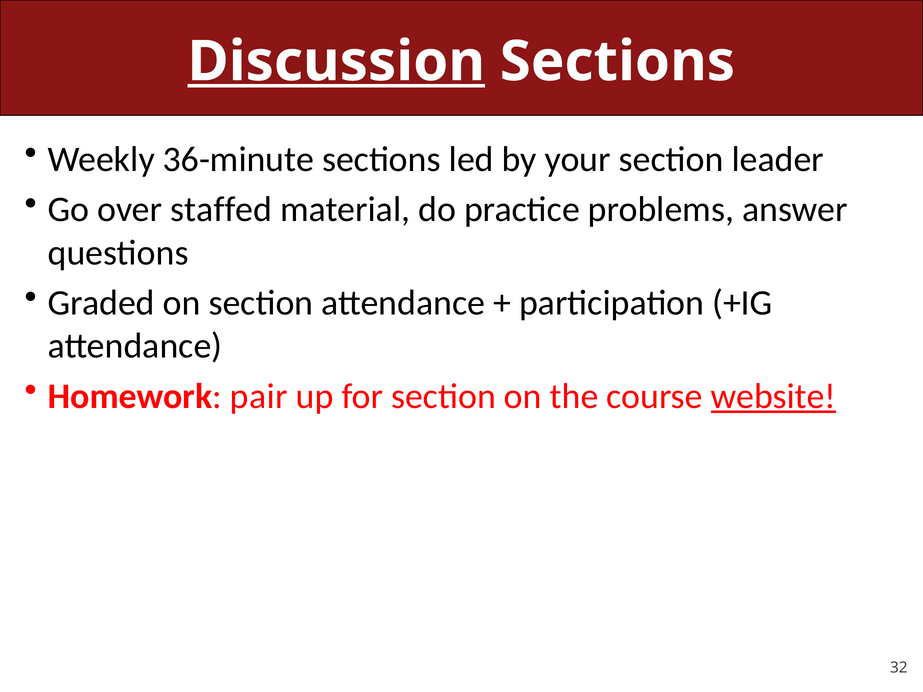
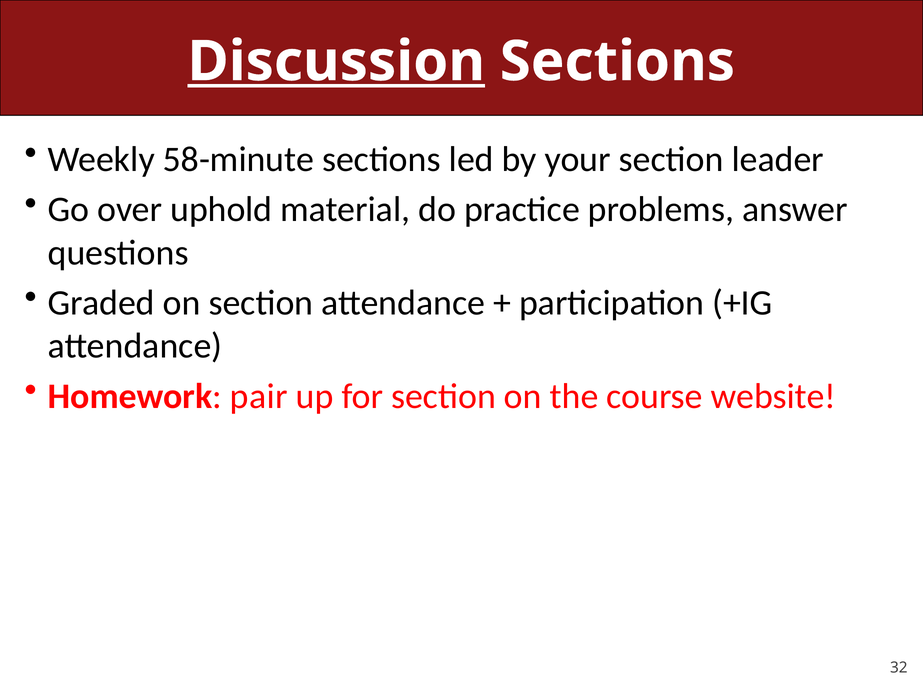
36-minute: 36-minute -> 58-minute (238, 159)
staffed: staffed -> uphold (221, 210)
website underline: present -> none (773, 396)
